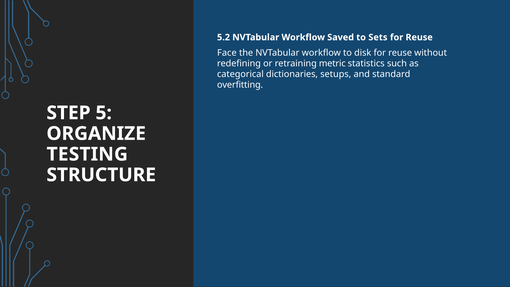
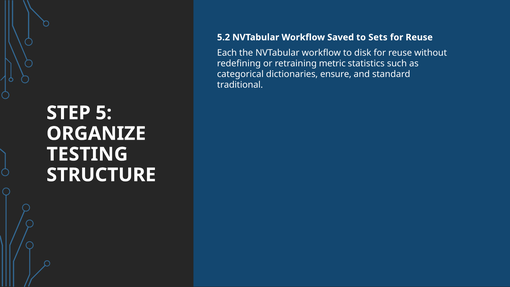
Face: Face -> Each (227, 53)
setups: setups -> ensure (336, 74)
overfitting: overfitting -> traditional (240, 85)
